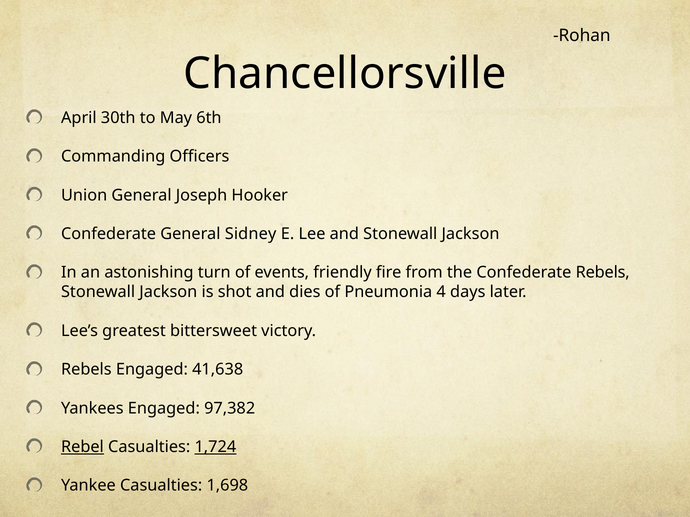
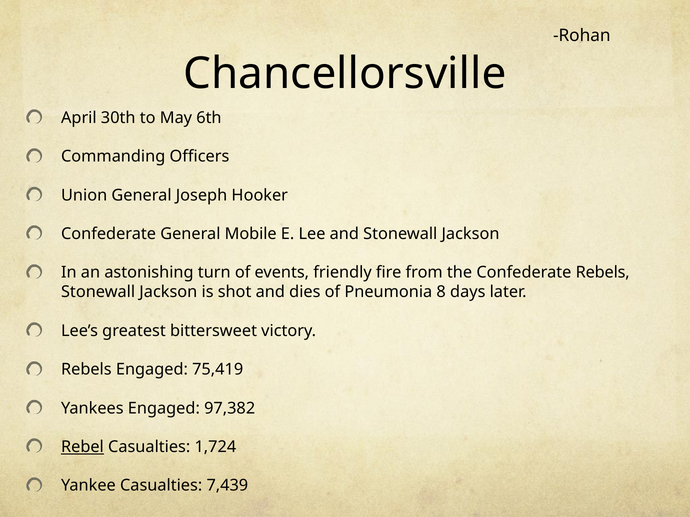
Sidney: Sidney -> Mobile (251, 234)
4: 4 -> 8 (441, 292)
41,638: 41,638 -> 75,419 (218, 370)
1,724 underline: present -> none (215, 447)
1,698: 1,698 -> 7,439 (227, 486)
